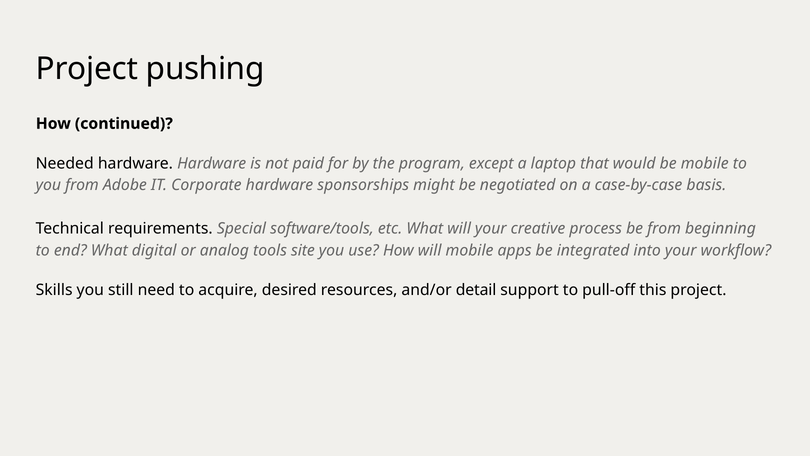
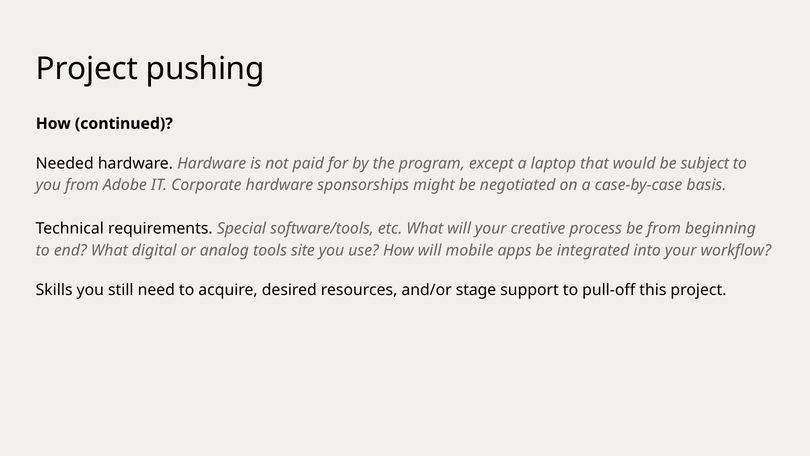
be mobile: mobile -> subject (705, 163)
detail: detail -> stage (476, 290)
